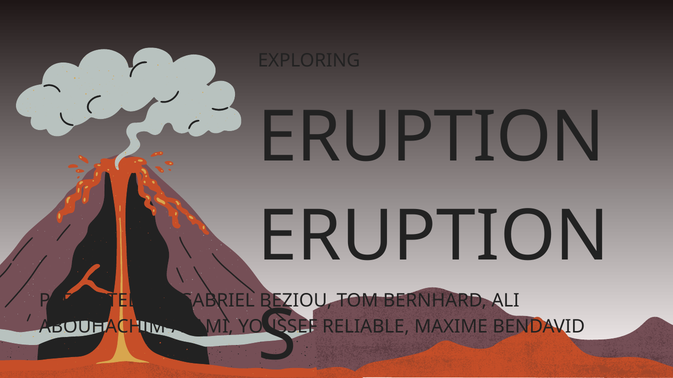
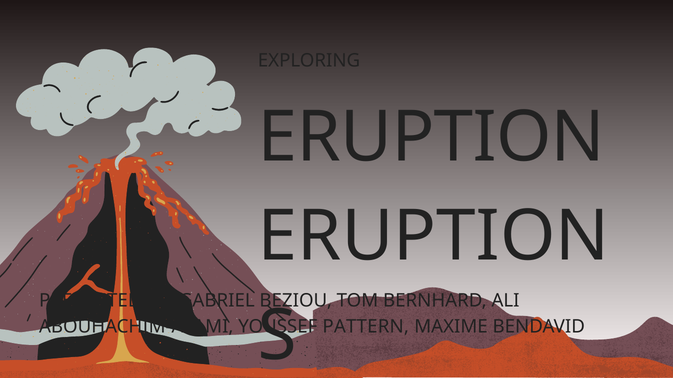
RELIABLE: RELIABLE -> PATTERN (366, 327)
